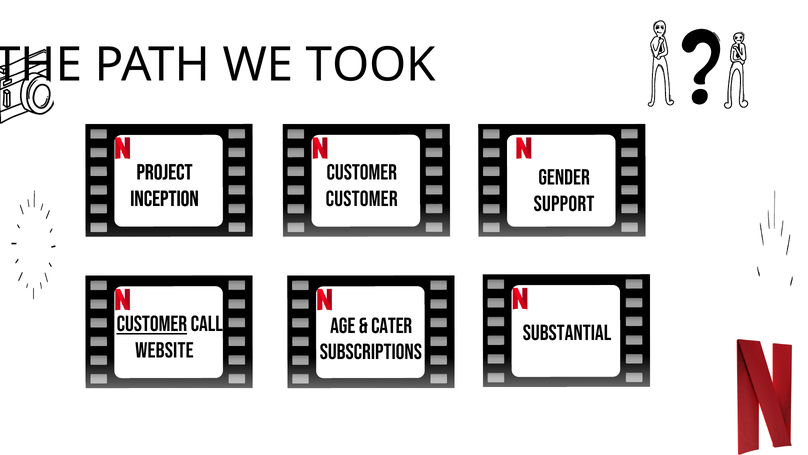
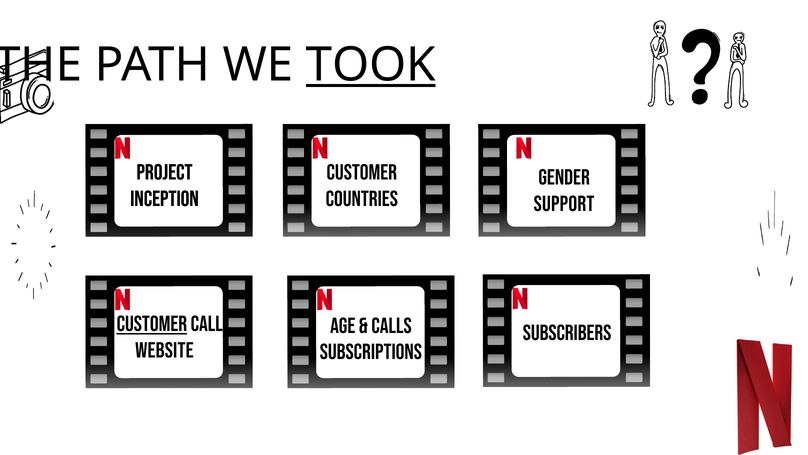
TOOK underline: none -> present (371, 65)
CUSTOMER: CUSTOMER -> COUNTRIES (362, 199)
CATER: CATER -> CALLS (392, 325)
substantial: substantial -> subscribers (567, 333)
